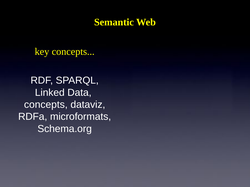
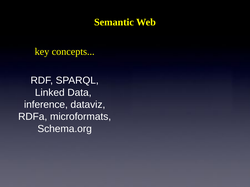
concepts: concepts -> inference (46, 105)
